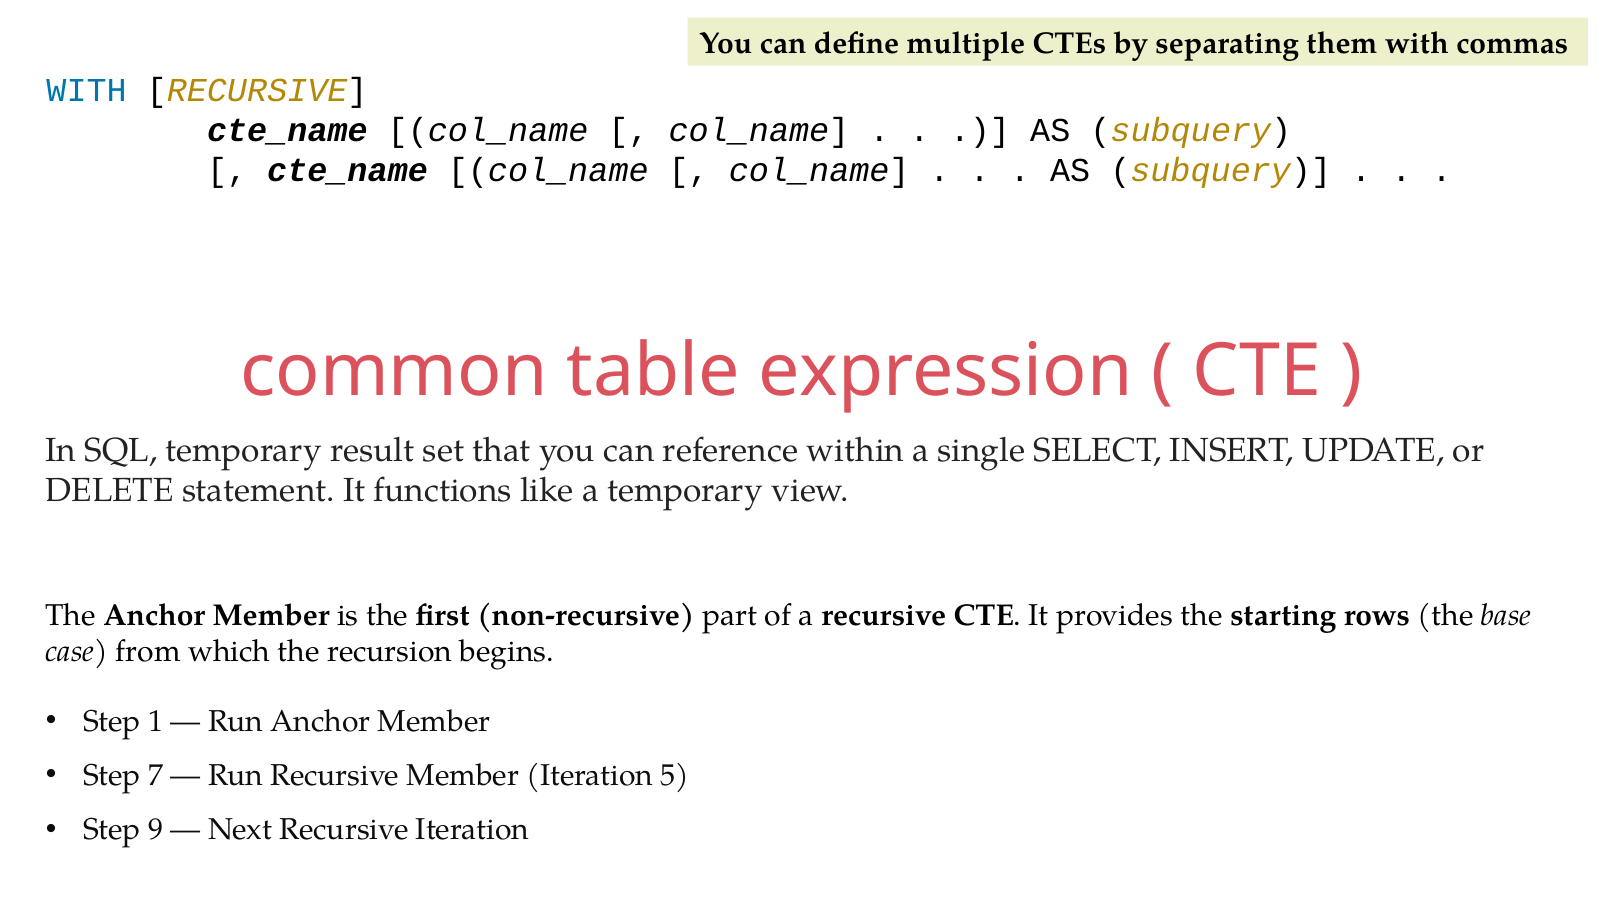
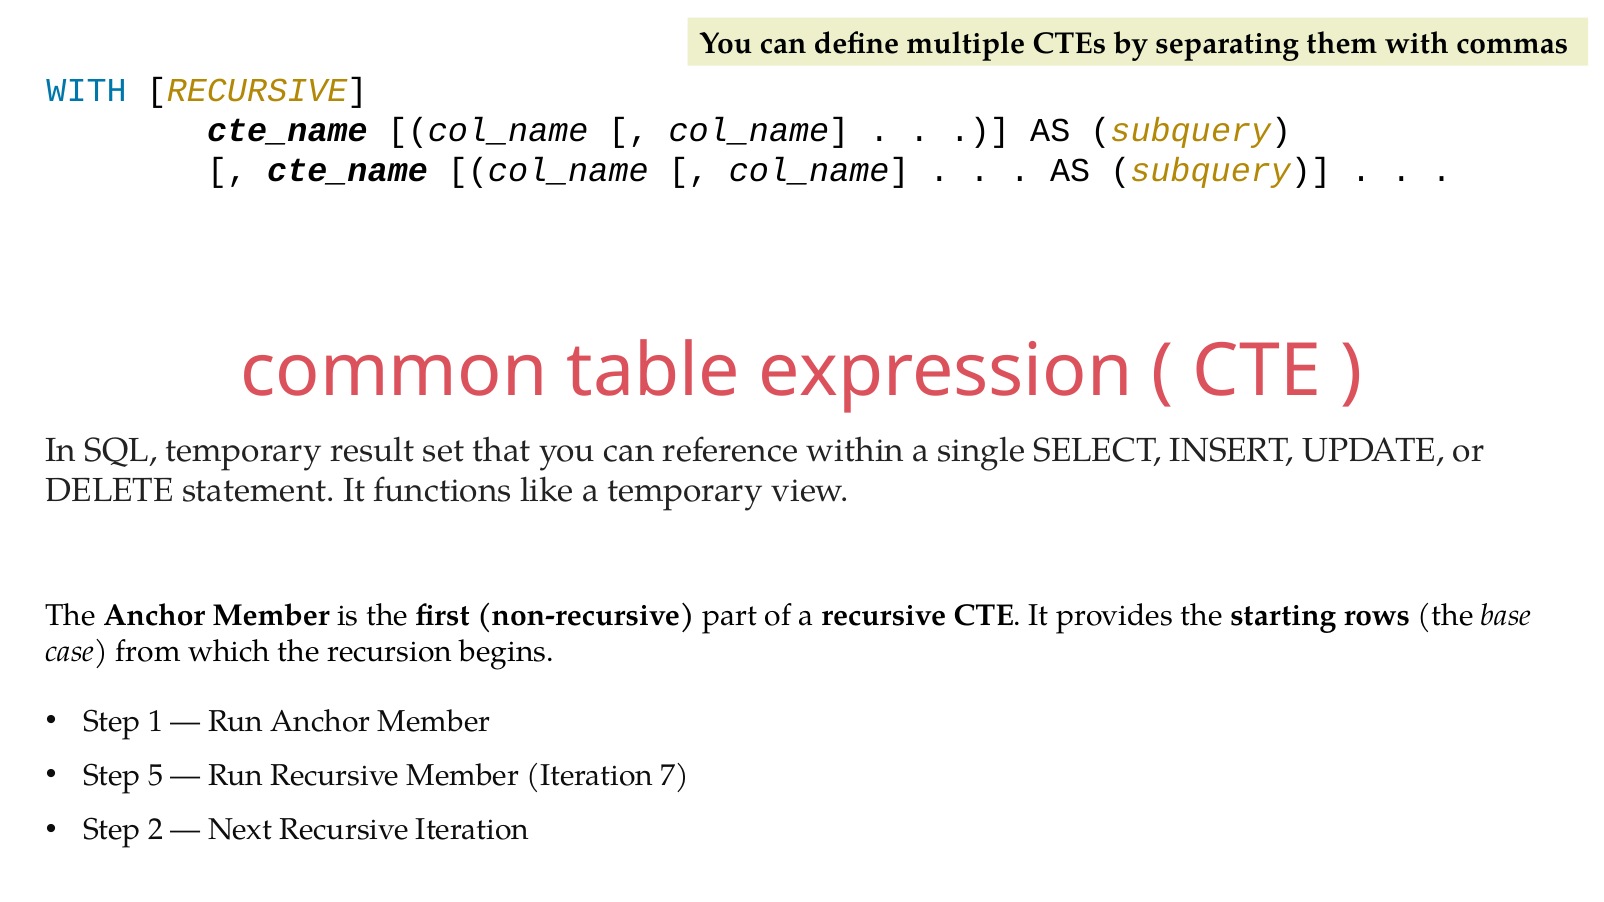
7: 7 -> 5 (156, 776)
5: 5 -> 7 (675, 776)
9: 9 -> 2 (156, 830)
